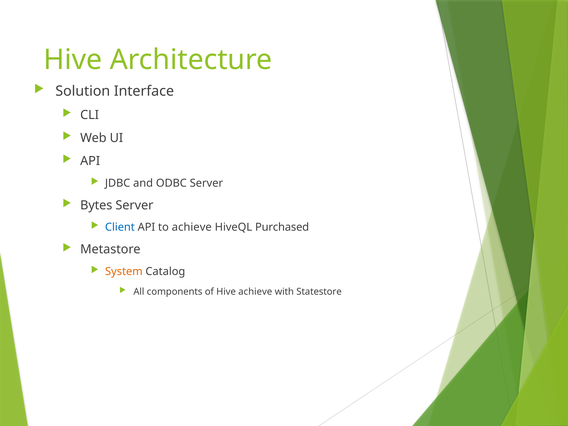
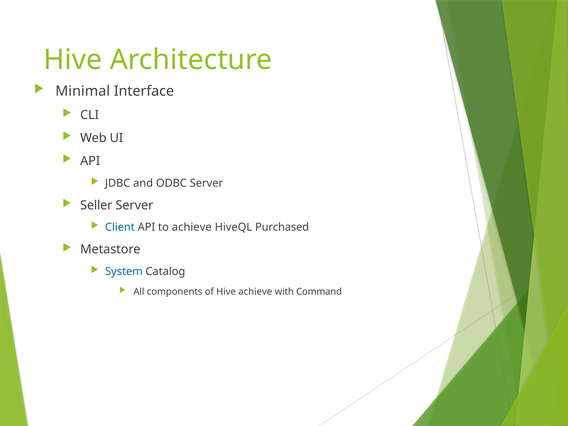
Solution: Solution -> Minimal (83, 91)
Bytes: Bytes -> Seller (96, 205)
System colour: orange -> blue (124, 271)
Statestore: Statestore -> Command (319, 292)
